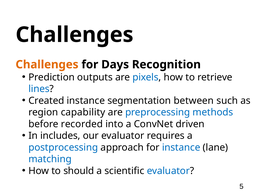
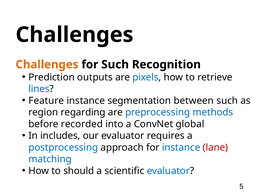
for Days: Days -> Such (115, 64)
Created: Created -> Feature (46, 100)
capability: capability -> regarding (83, 112)
driven: driven -> global (190, 124)
lane colour: black -> red (215, 147)
